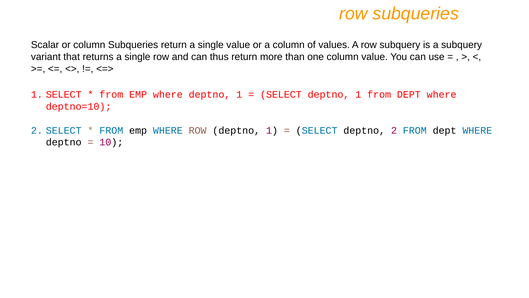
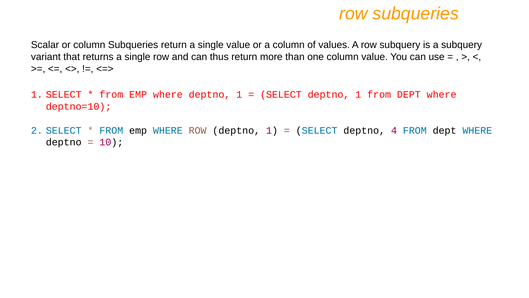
deptno 2: 2 -> 4 (394, 130)
